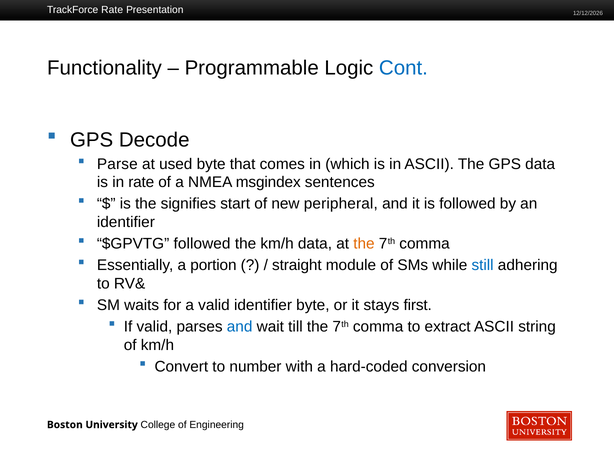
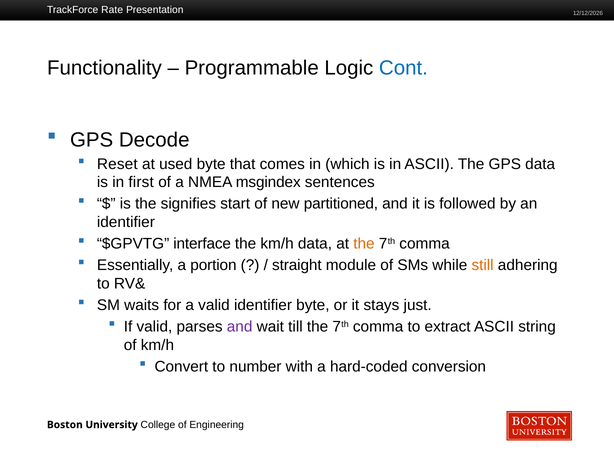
Parse: Parse -> Reset (117, 164)
in rate: rate -> first (141, 182)
peripheral: peripheral -> partitioned (341, 204)
$GPVTG followed: followed -> interface (202, 244)
still colour: blue -> orange (483, 265)
first: first -> just (418, 305)
and colour: blue -> purple (240, 326)
